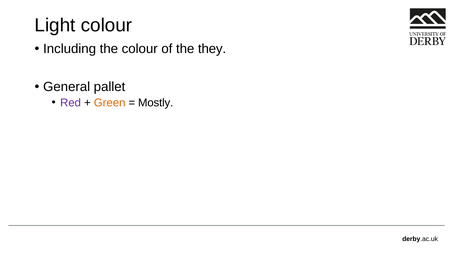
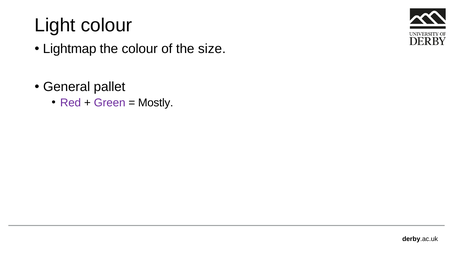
Including: Including -> Lightmap (70, 49)
they: they -> size (212, 49)
Green colour: orange -> purple (110, 103)
